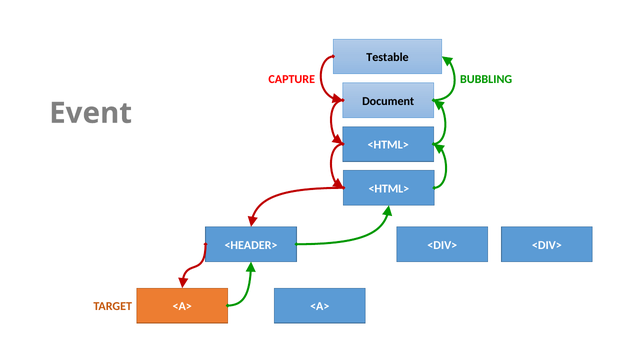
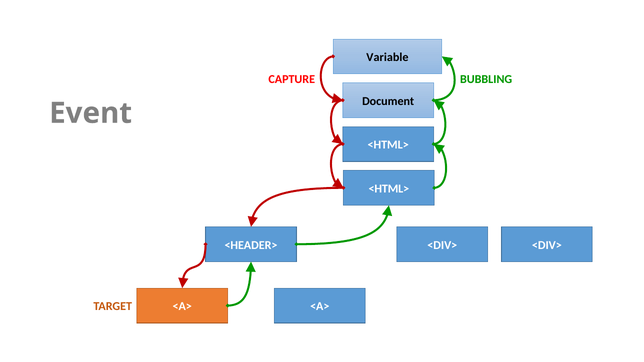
Testable: Testable -> Variable (387, 57)
